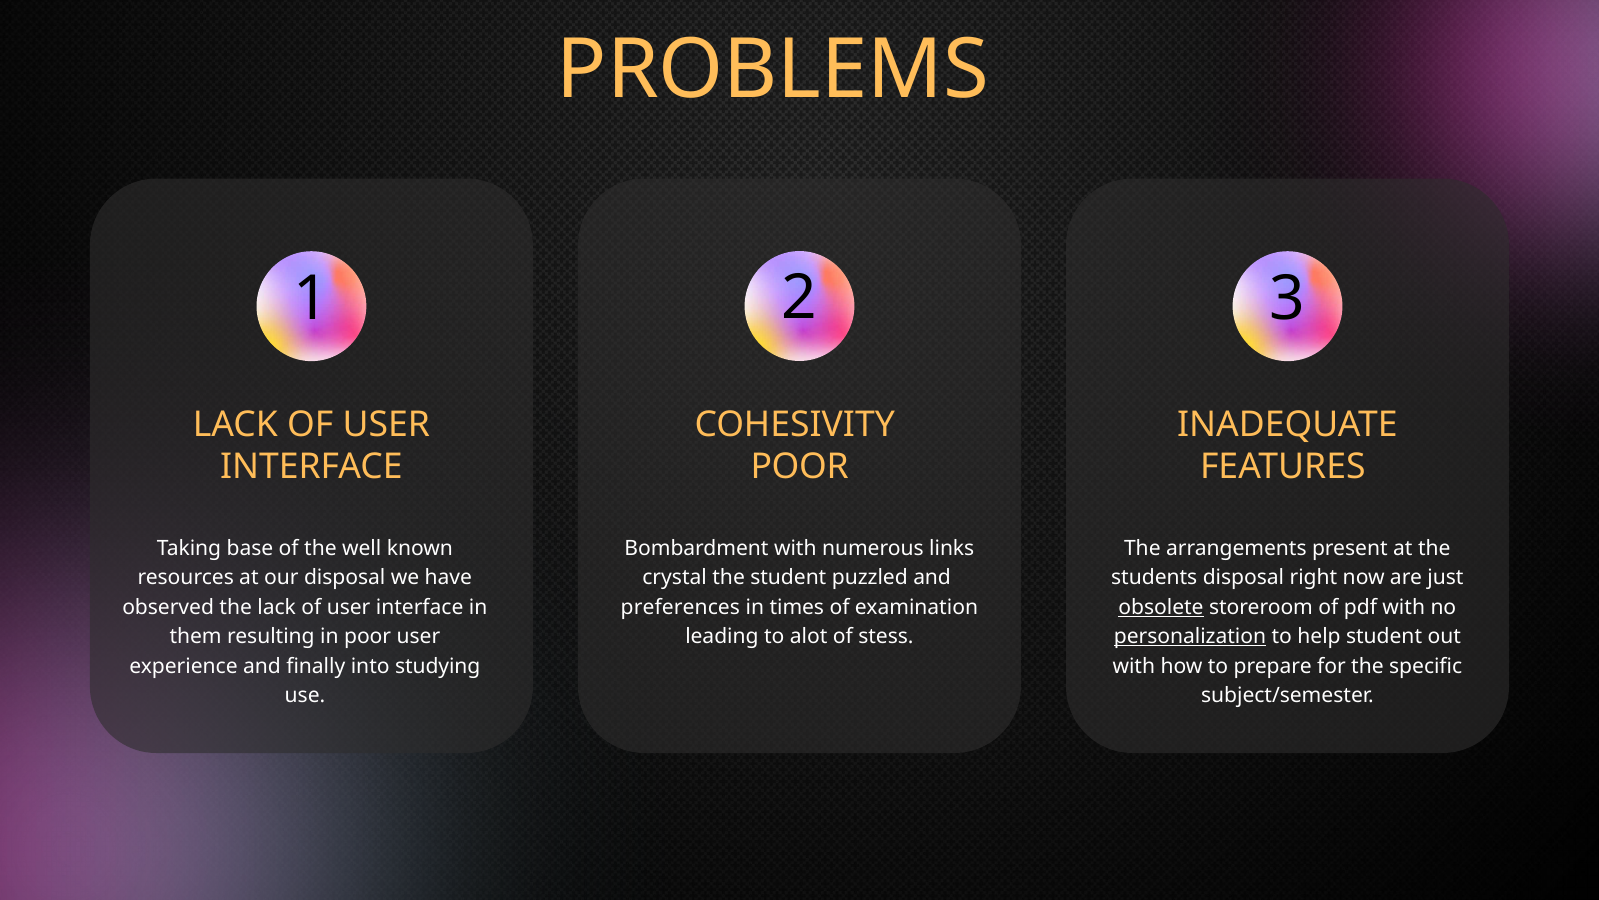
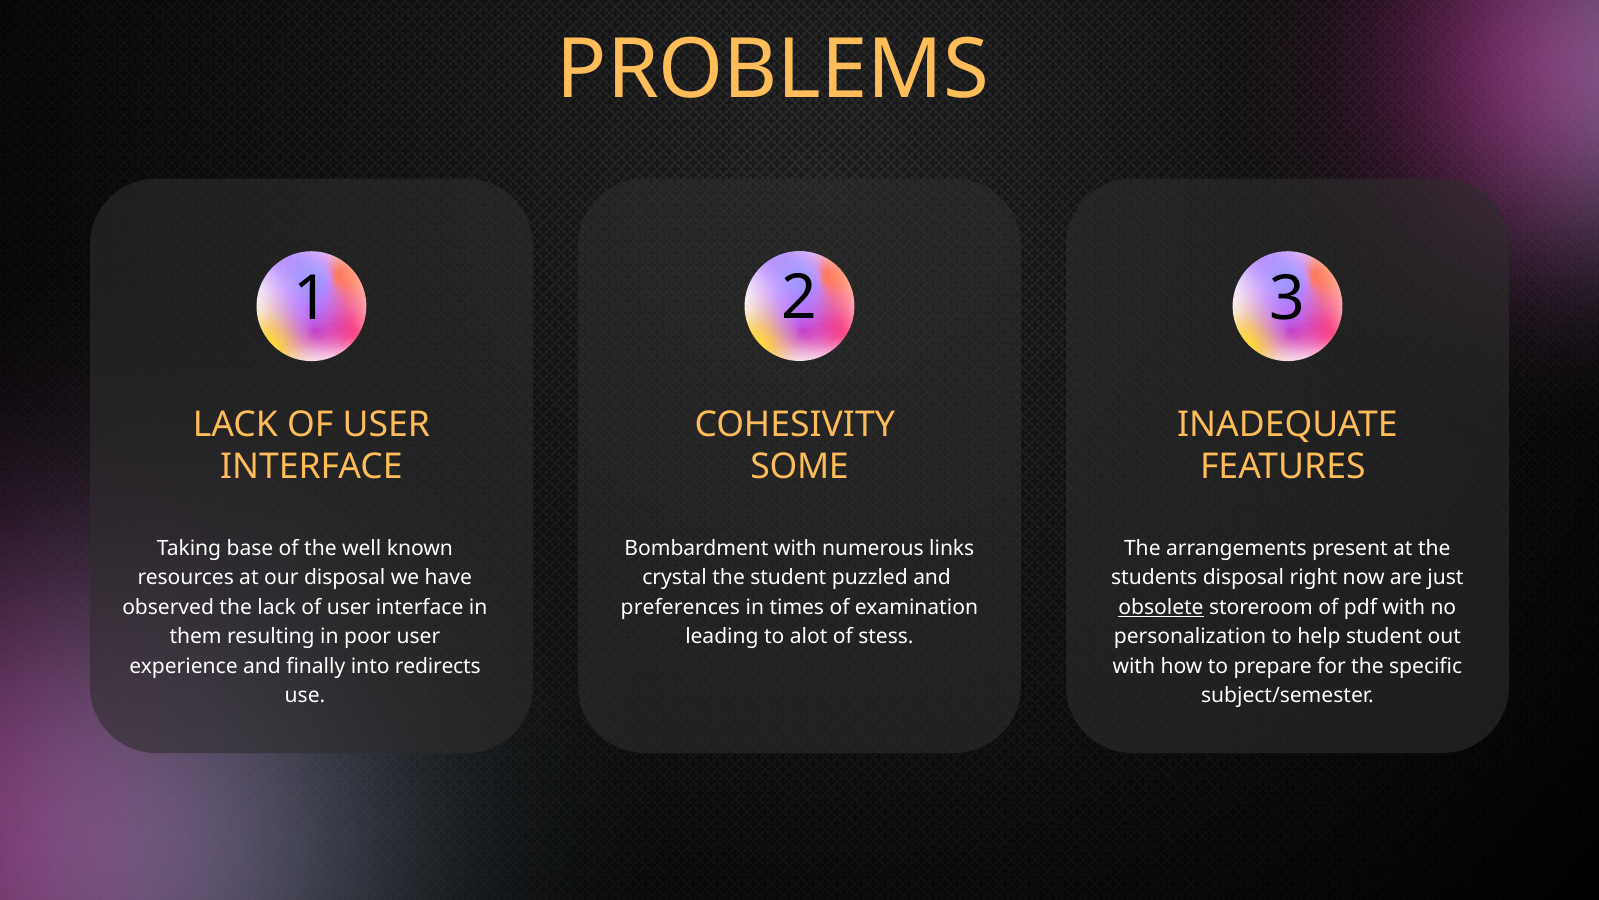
POOR: POOR -> SOME (800, 467)
personalization underline: present -> none (1190, 636)
studying: studying -> redirects (438, 666)
